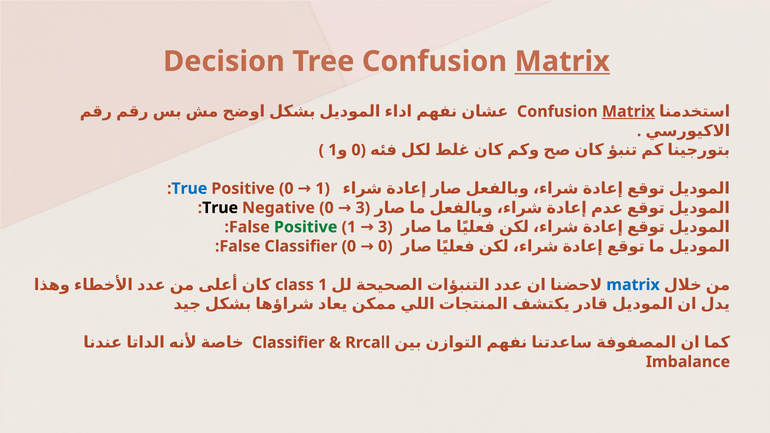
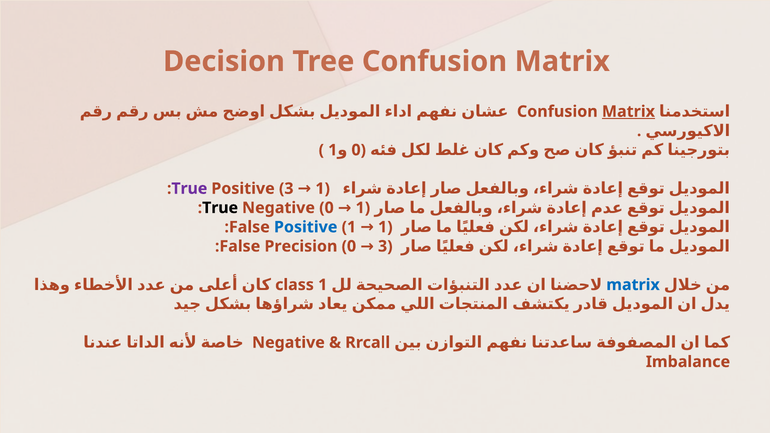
Matrix underline: present -> none (562, 61)
True colour: blue -> purple (189, 189)
Positive 0: 0 -> 3 (286, 189)
0 3: 3 -> 1 (363, 208)
Positive colour: green -> blue (306, 227)
1 3: 3 -> 1 (385, 227)
False Classifier: Classifier -> Precision (301, 246)
0 0: 0 -> 3 (385, 246)
Classifier: Classifier -> Negative (288, 343)
